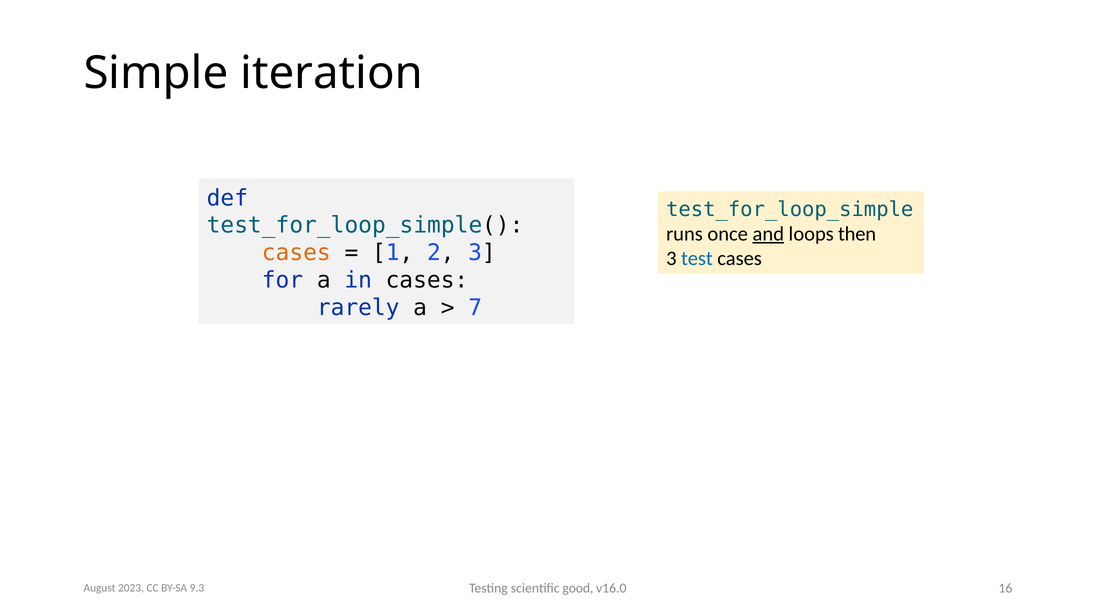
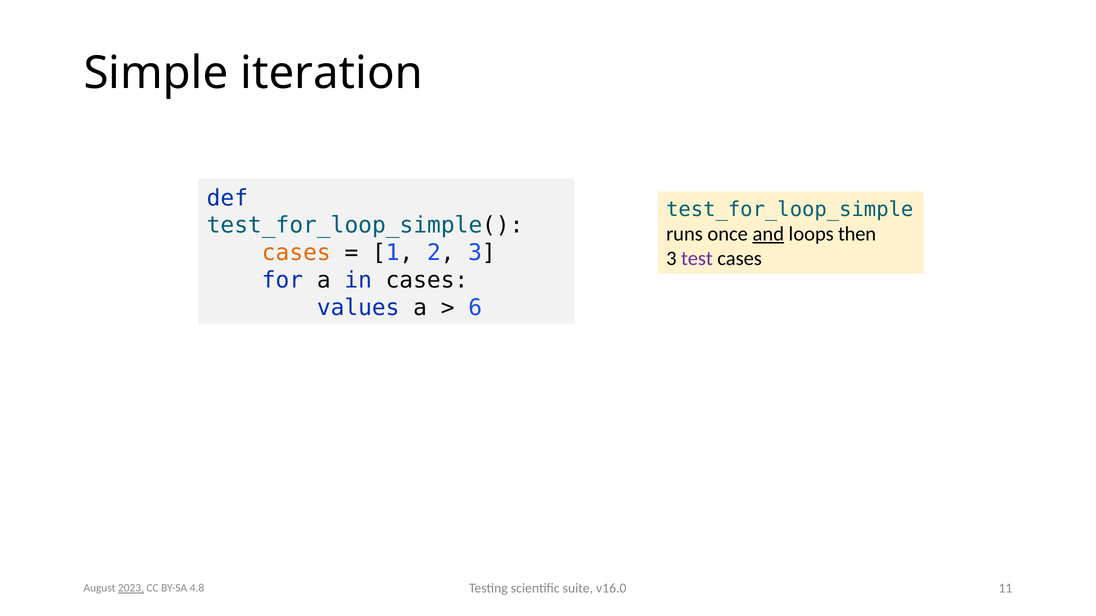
test colour: blue -> purple (697, 259)
rarely: rarely -> values (358, 308)
7: 7 -> 6 (475, 308)
good: good -> suite (578, 589)
16: 16 -> 11 (1005, 589)
2023 underline: none -> present (131, 589)
9.3: 9.3 -> 4.8 (197, 589)
